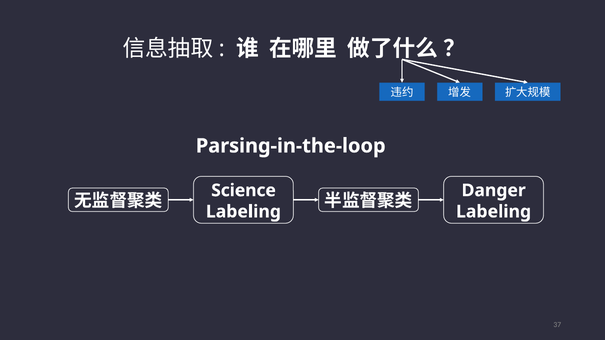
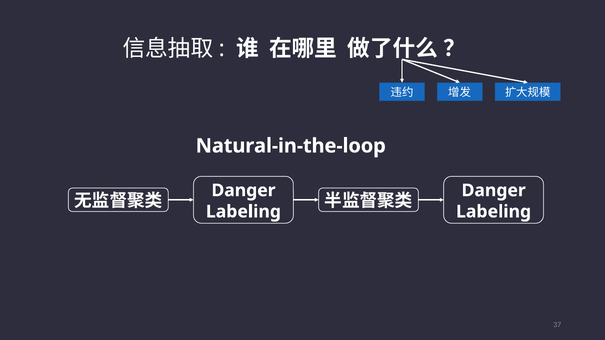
Parsing-in-the-loop: Parsing-in-the-loop -> Natural-in-the-loop (291, 146)
Science: Science -> Danger (243, 191)
